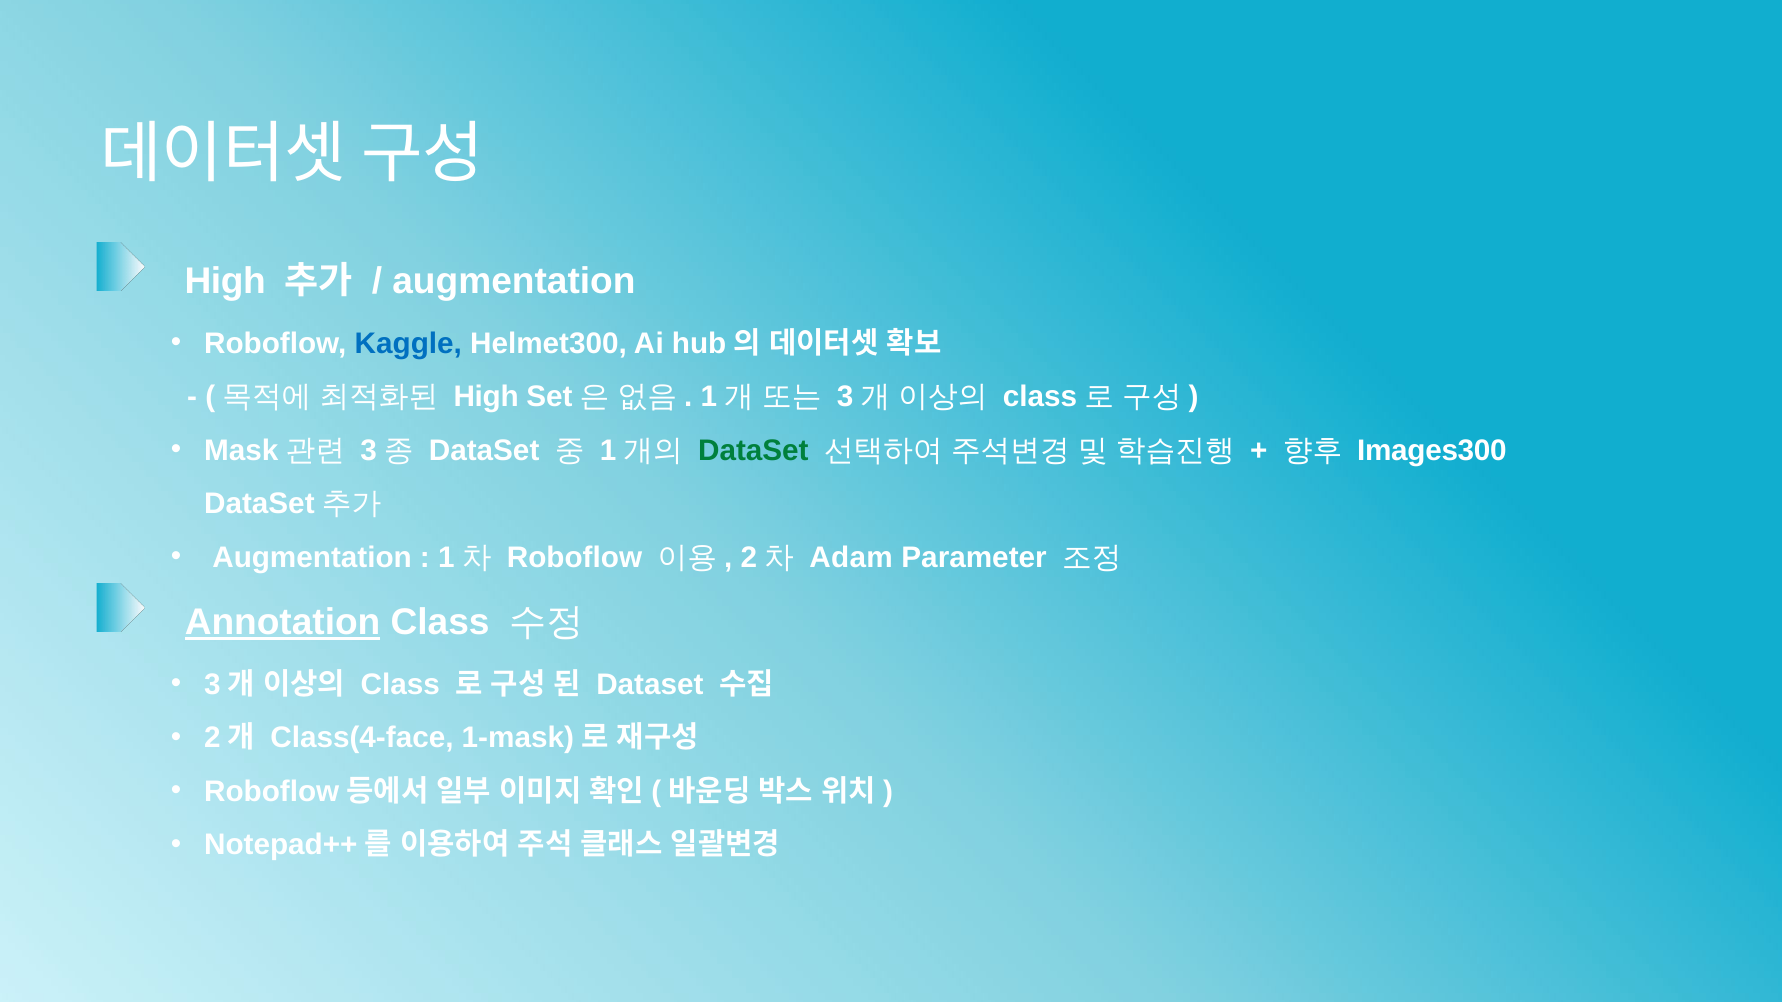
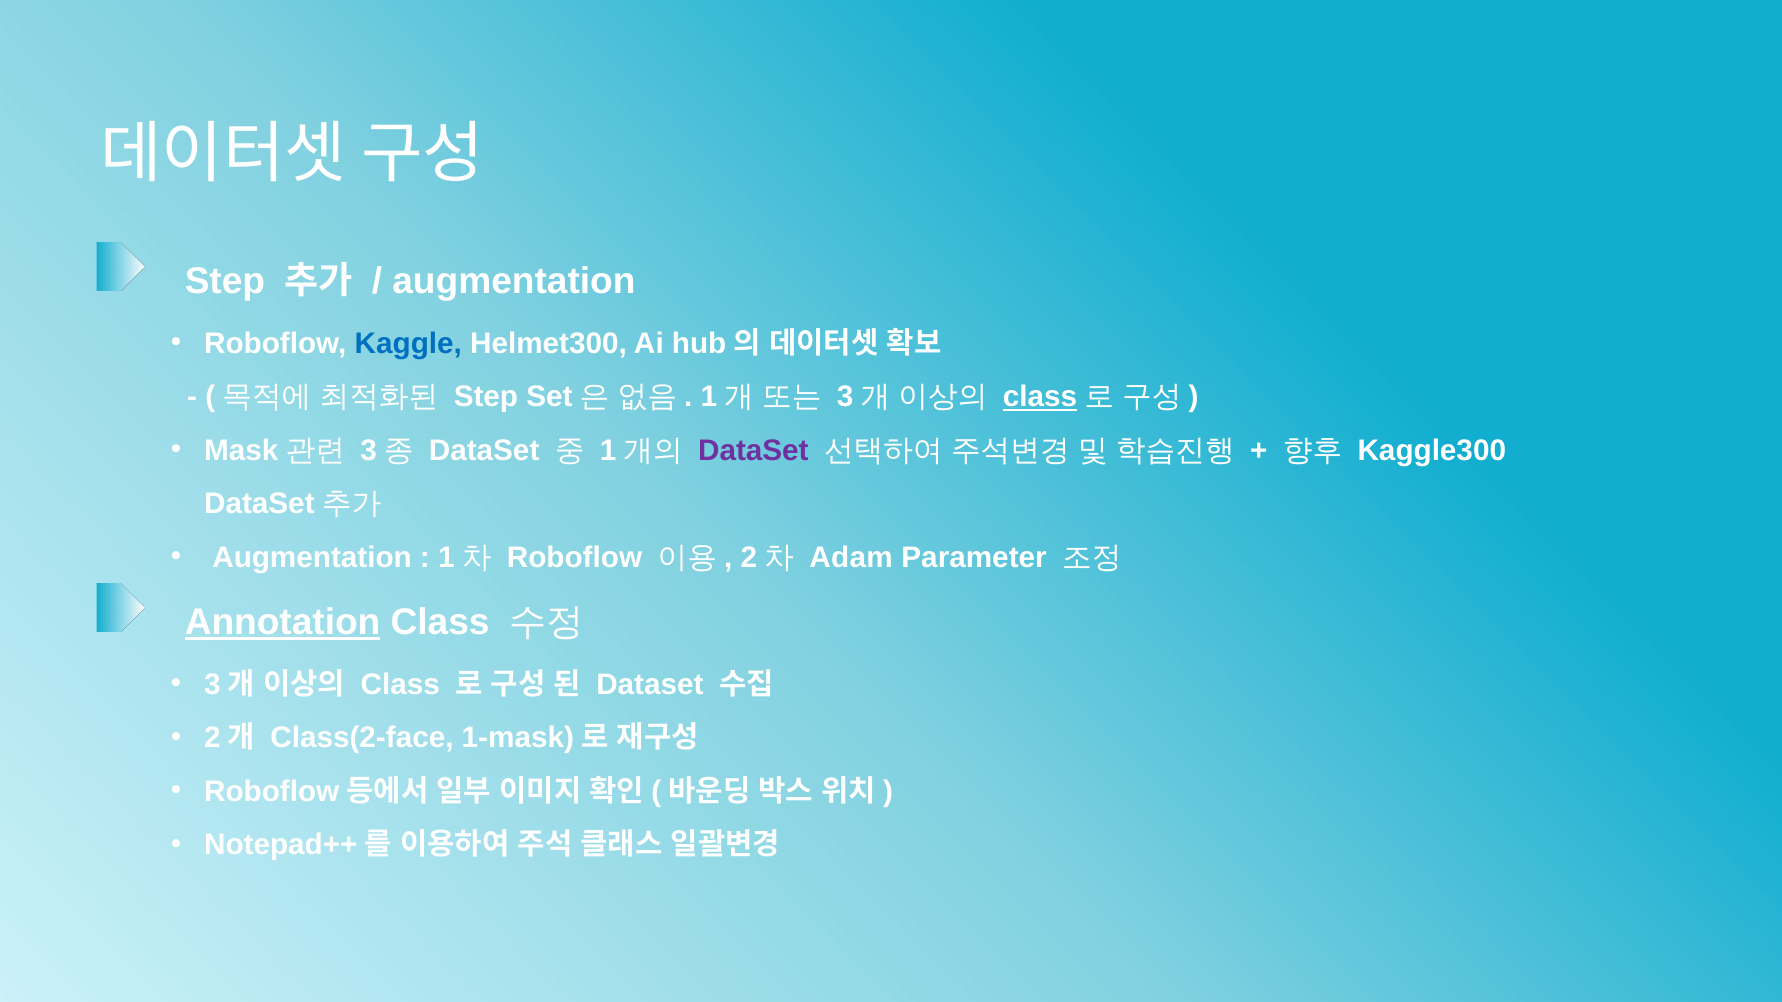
High: High -> Step (225, 282)
High: High -> Step (486, 397)
class underline: none -> present (1040, 397)
DataSet colour: green -> purple (753, 451)
Images300: Images300 -> Kaggle300 (1432, 451)
Class(4-face: Class(4-face -> Class(2-face (362, 738)
